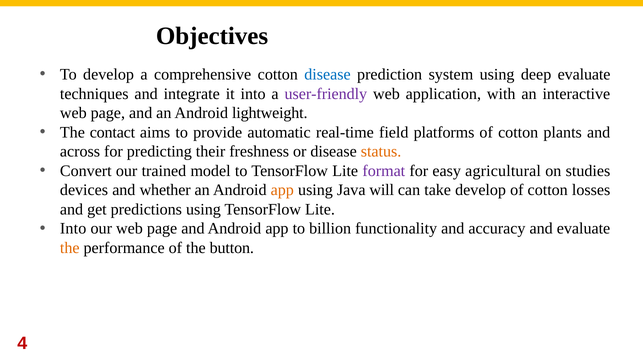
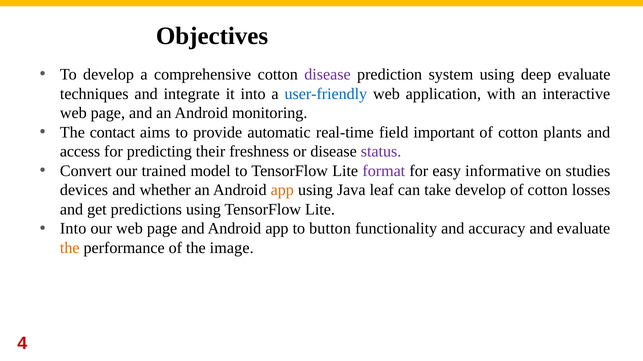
disease colour: blue -> purple (327, 75)
user-friendly colour: purple -> blue (326, 94)
lightweight: lightweight -> monitoring (270, 113)
platforms: platforms -> important (444, 133)
across: across -> access (80, 152)
status colour: orange -> purple (381, 152)
agricultural: agricultural -> informative (503, 171)
will: will -> leaf (382, 190)
billion: billion -> button (330, 229)
button: button -> image (232, 248)
